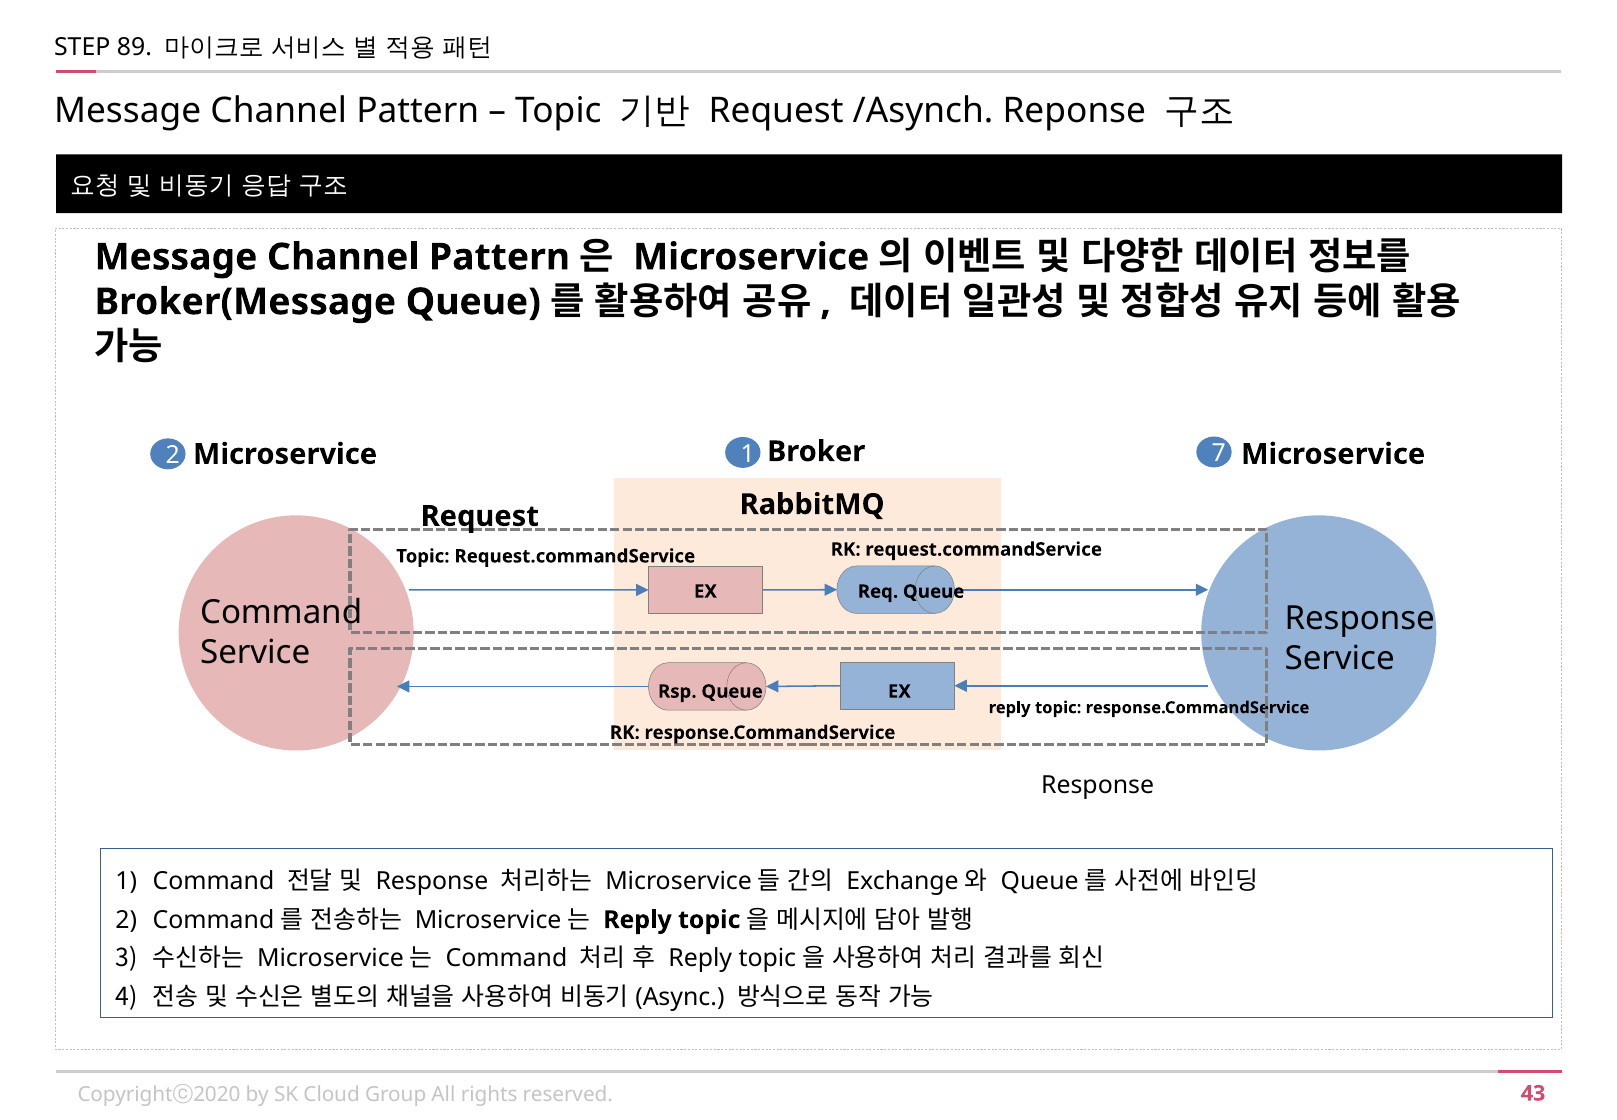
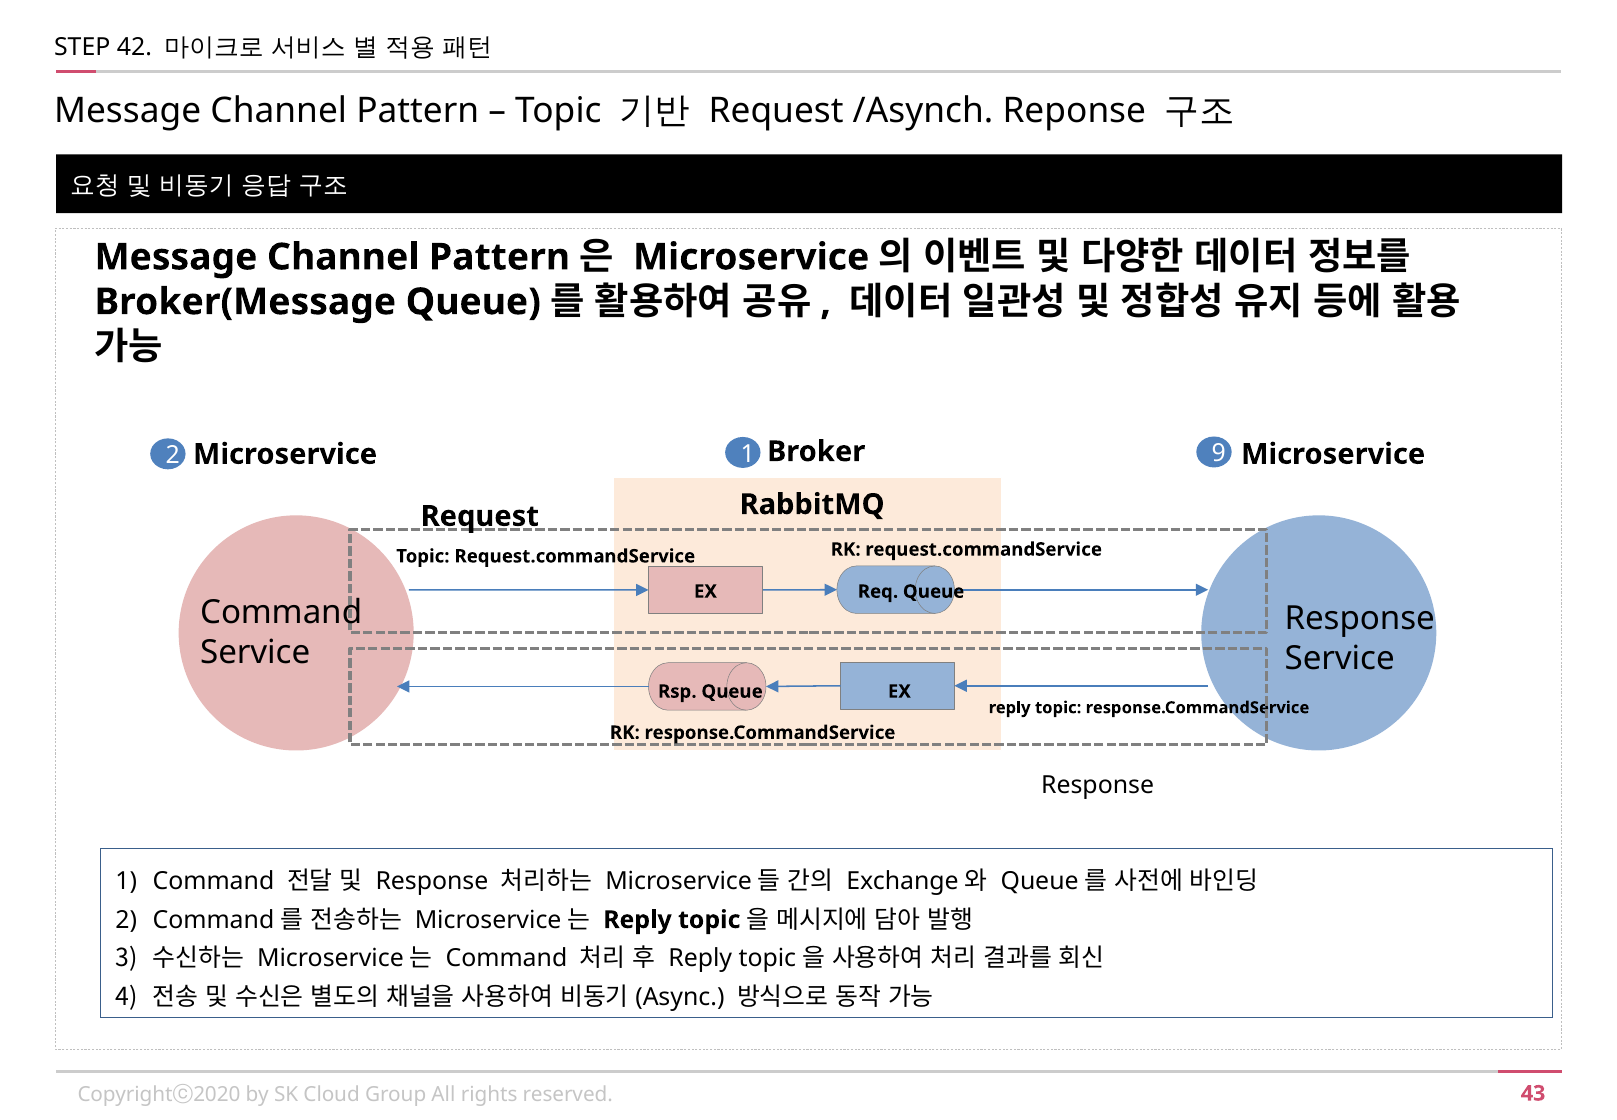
89: 89 -> 42 (134, 47)
7: 7 -> 9 (1219, 453)
